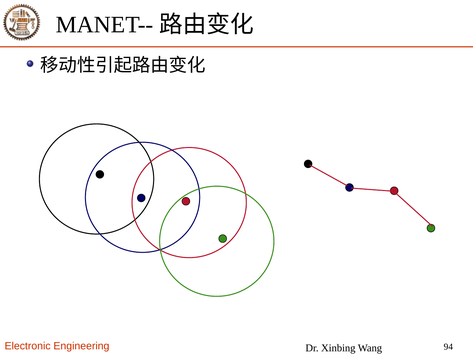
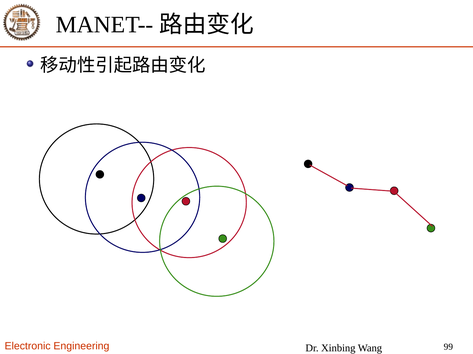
94: 94 -> 99 (448, 347)
